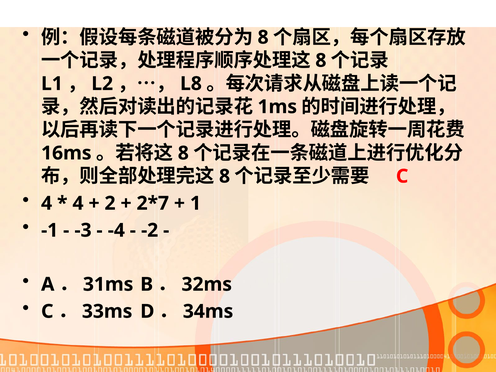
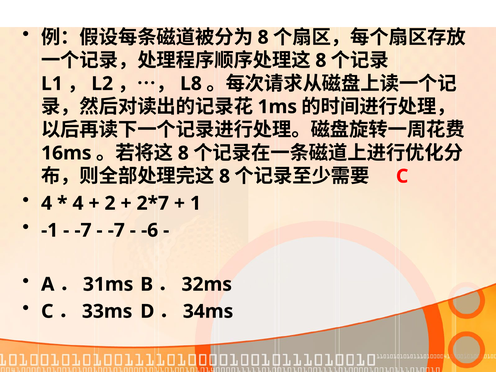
-3: -3 -> -7 (83, 230)
-4: -4 -> -7 (116, 230)
-2: -2 -> -6 (150, 230)
